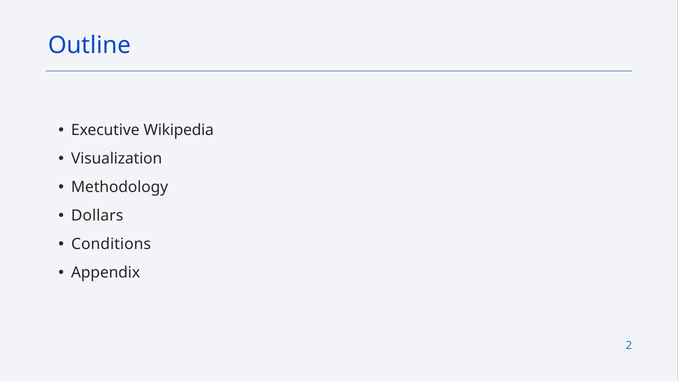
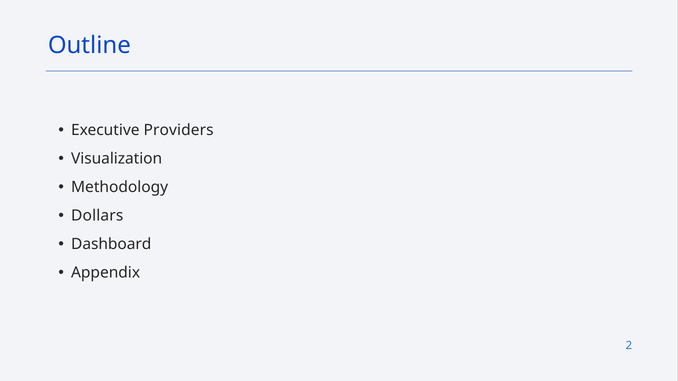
Wikipedia: Wikipedia -> Providers (179, 130)
Conditions: Conditions -> Dashboard (111, 244)
